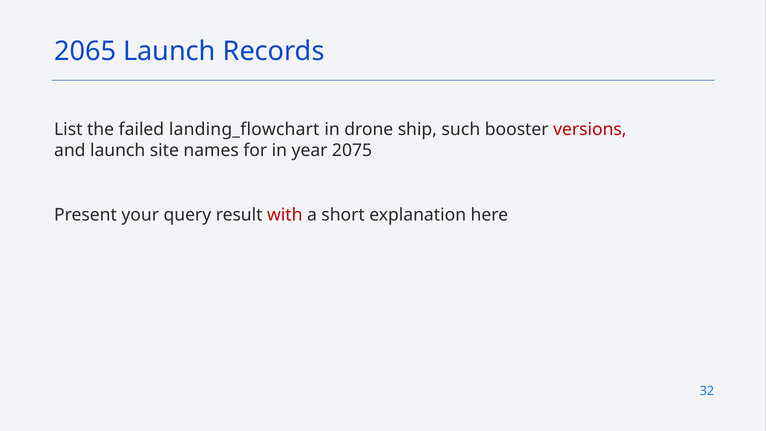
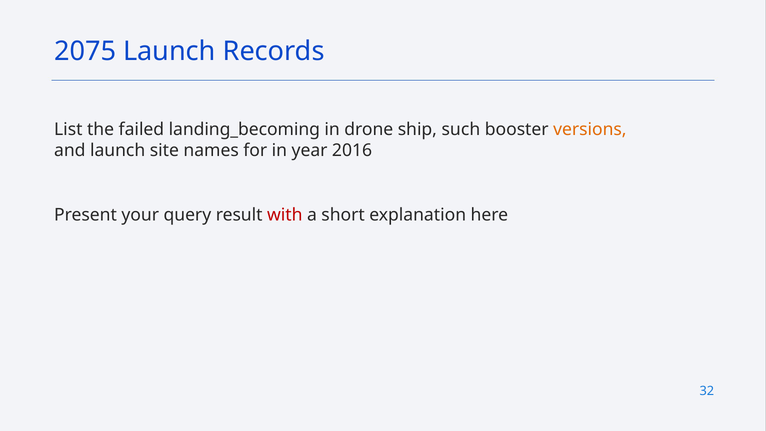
2065: 2065 -> 2075 (85, 51)
landing_flowchart: landing_flowchart -> landing_becoming (244, 129)
versions colour: red -> orange (590, 129)
2075: 2075 -> 2016 (352, 150)
